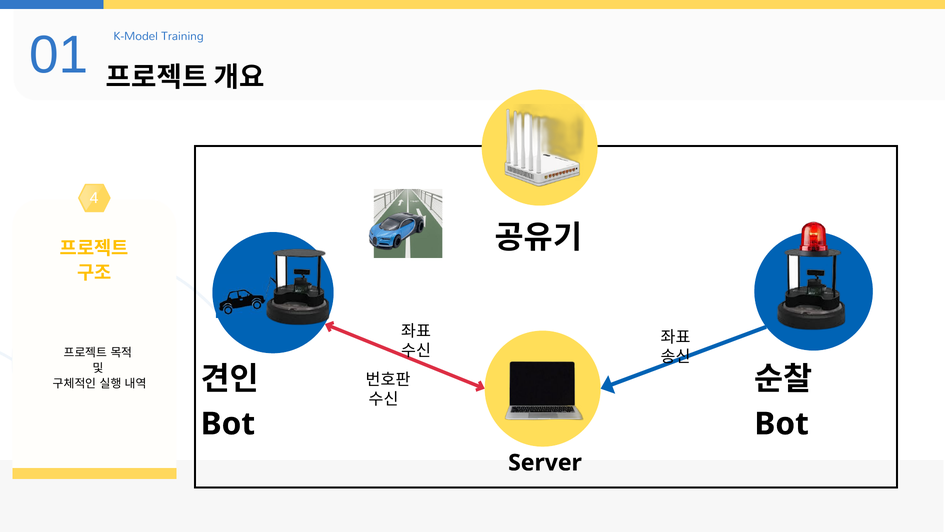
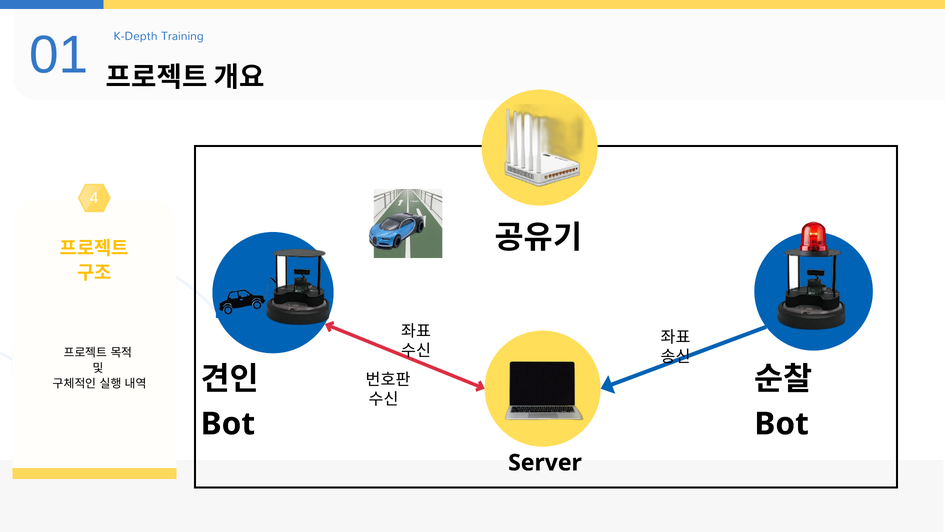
K-Model: K-Model -> K-Depth (136, 36)
